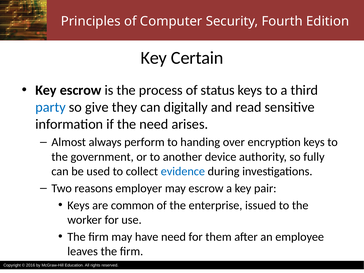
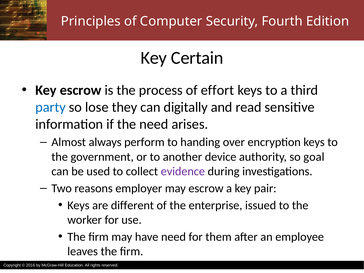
status: status -> effort (217, 90)
give: give -> lose (97, 107)
fully: fully -> goal (314, 157)
evidence colour: blue -> purple (183, 171)
common: common -> different (132, 205)
